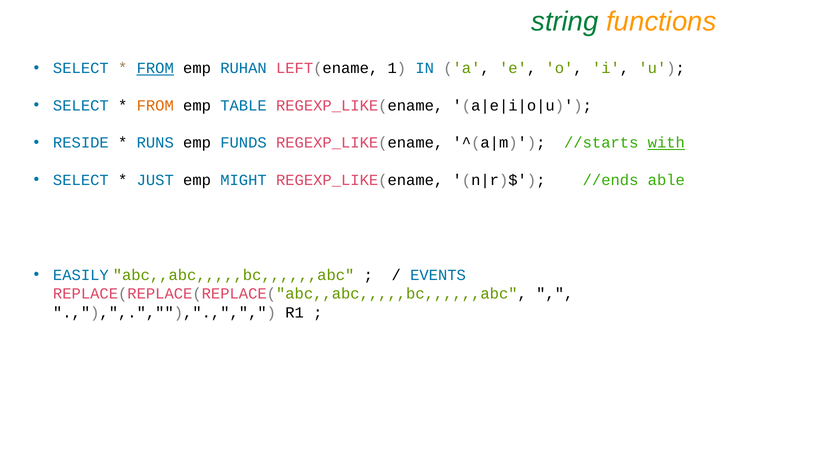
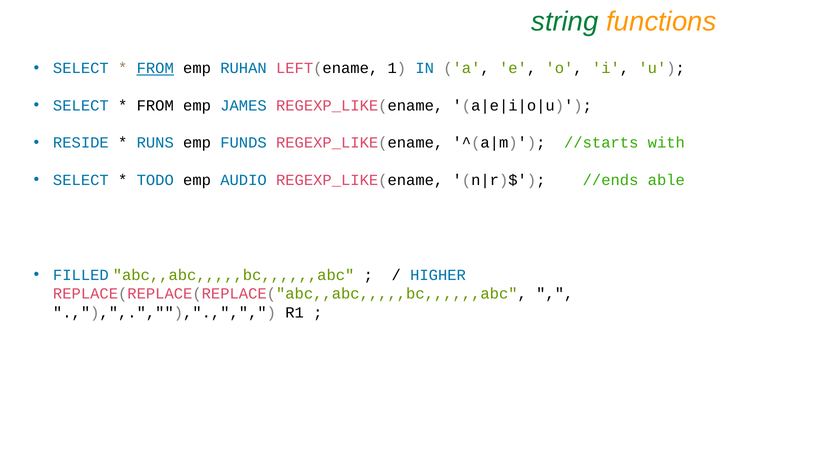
FROM colour: orange -> black (155, 105)
TABLE: TABLE -> JAMES (243, 105)
with underline: present -> none (666, 143)
JUST: JUST -> TODO (155, 180)
MIGHT: MIGHT -> AUDIO (243, 180)
EASILY: EASILY -> FILLED (81, 275)
EVENTS: EVENTS -> HIGHER (438, 275)
